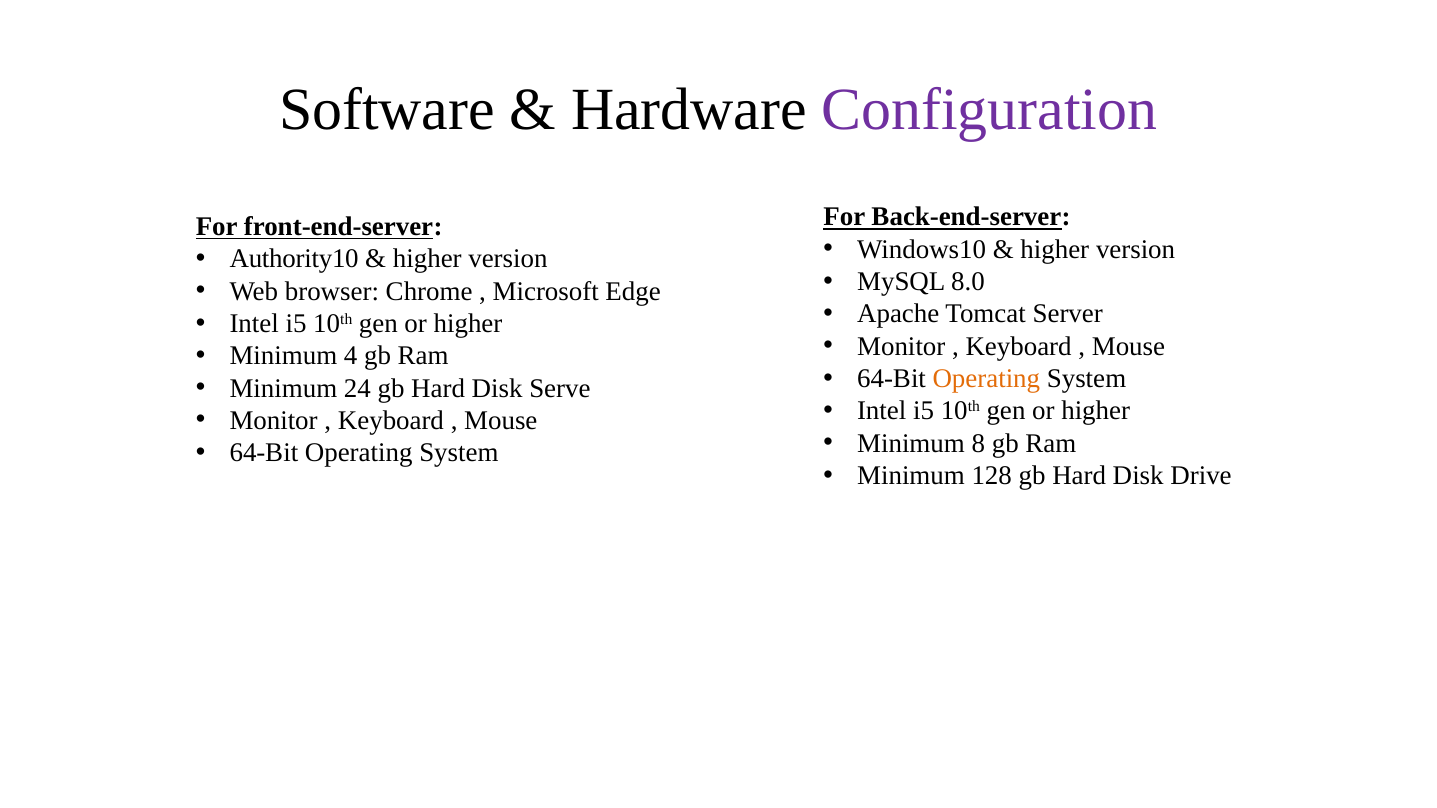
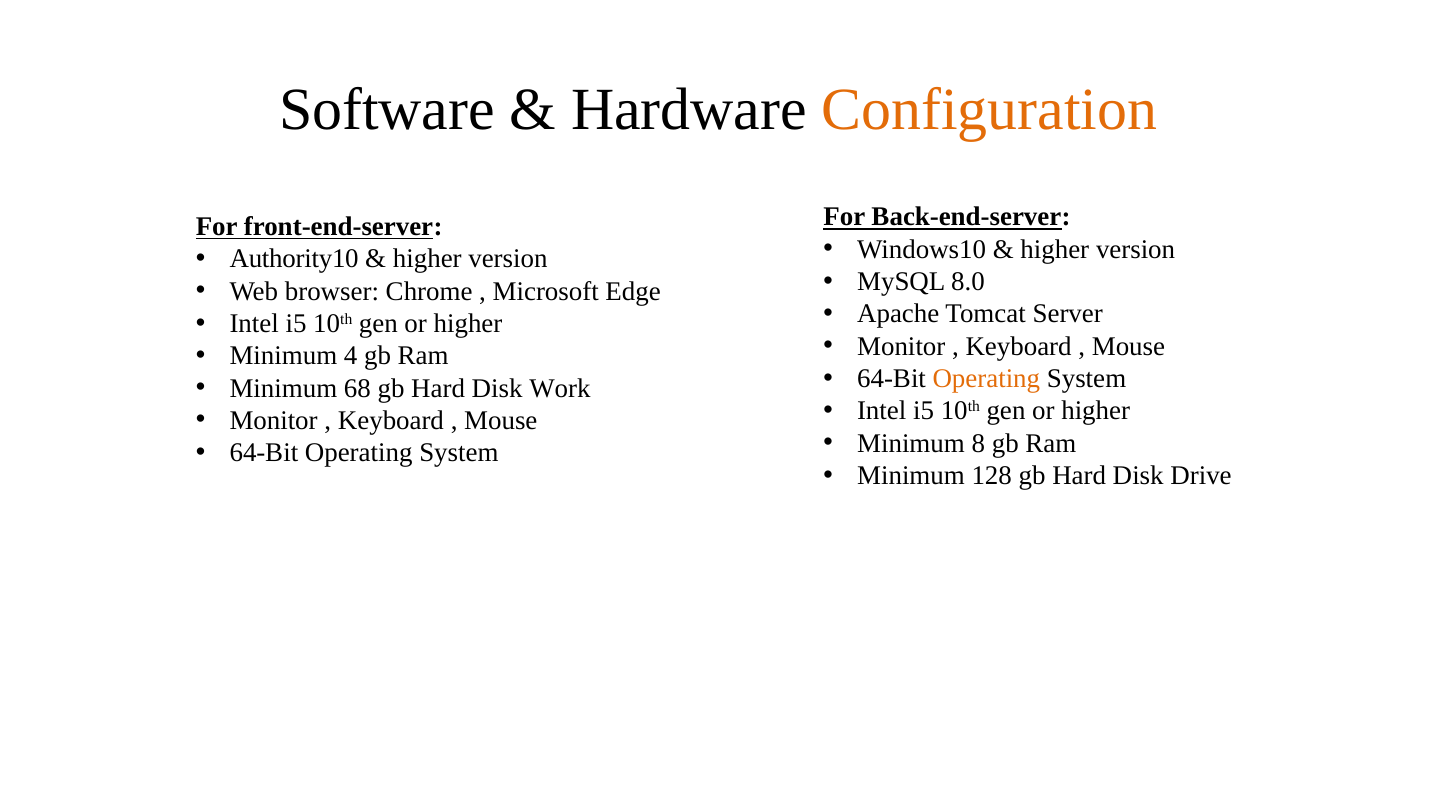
Configuration colour: purple -> orange (989, 110)
24: 24 -> 68 (357, 388)
Serve: Serve -> Work (560, 388)
